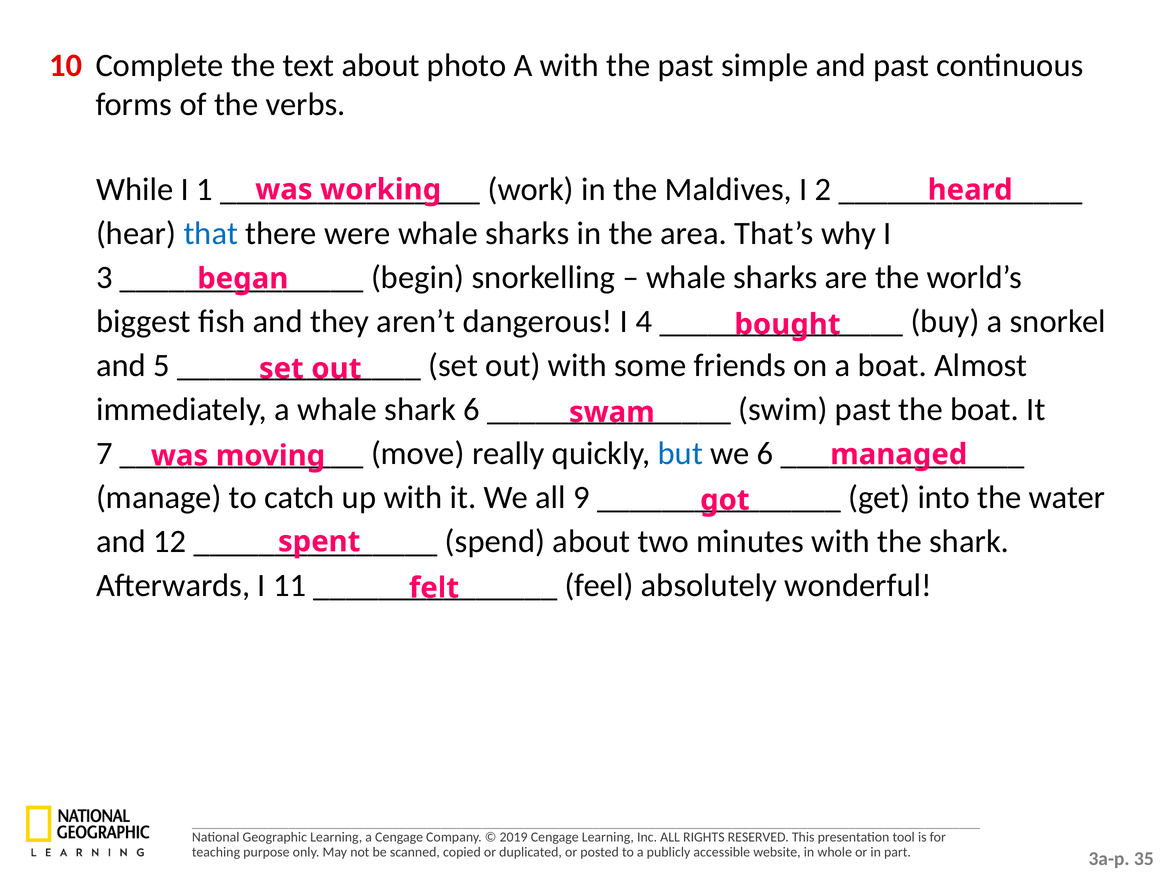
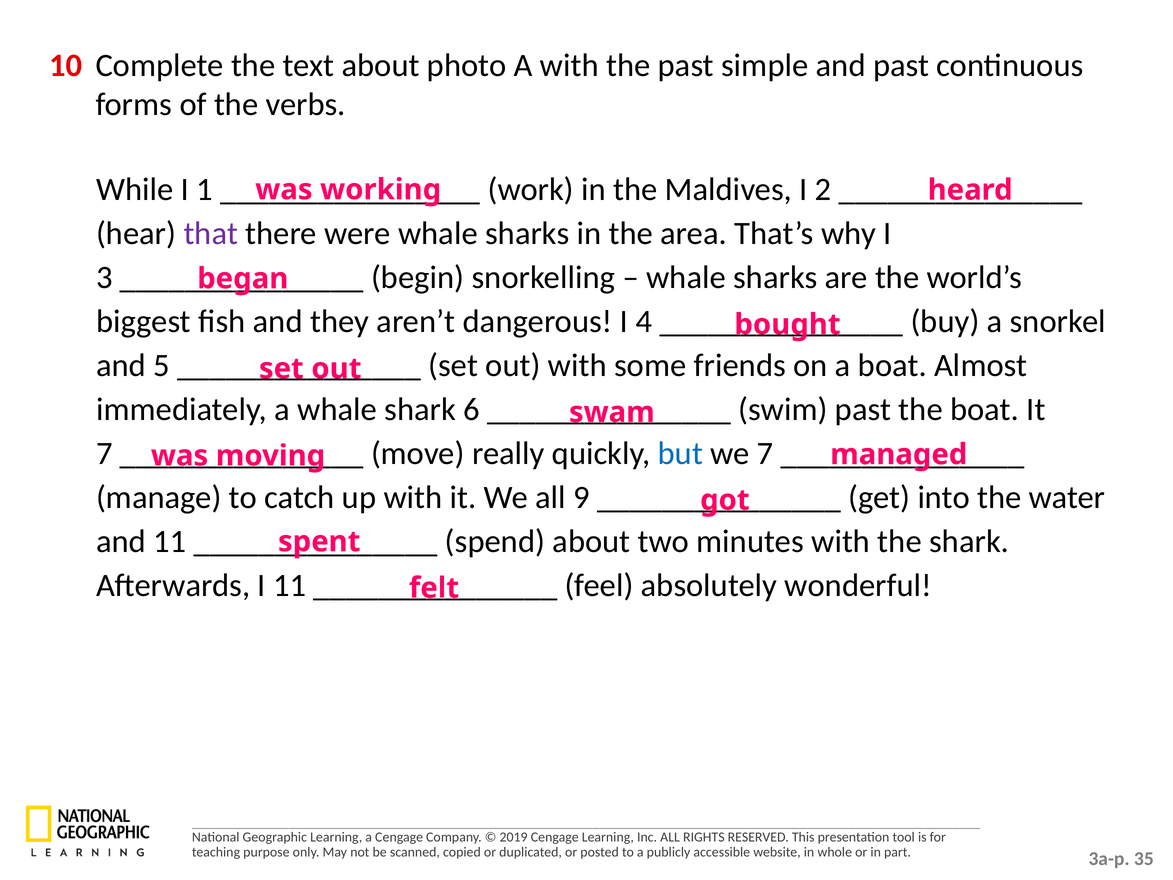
that colour: blue -> purple (211, 233)
we 6: 6 -> 7 (765, 453)
and 12: 12 -> 11 (170, 541)
